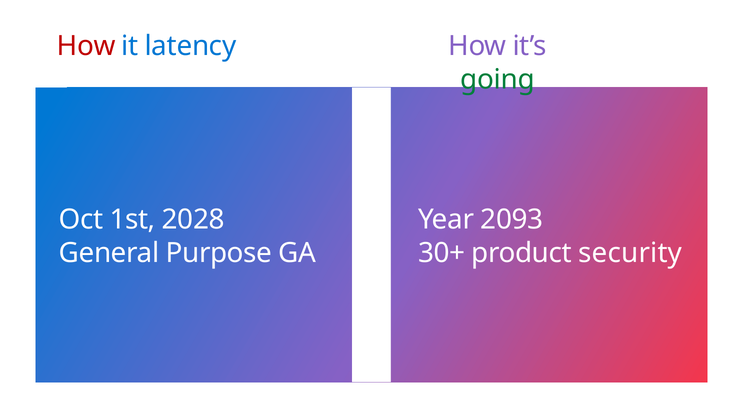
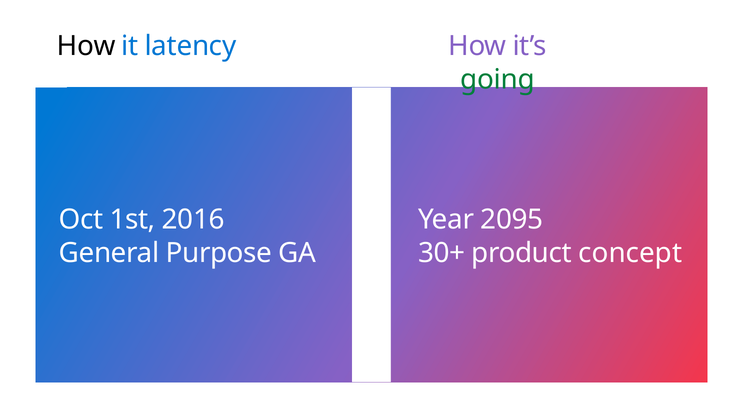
How colour: red -> black (86, 46)
2028: 2028 -> 2016 (193, 220)
2093: 2093 -> 2095 (512, 220)
security: security -> concept (630, 253)
